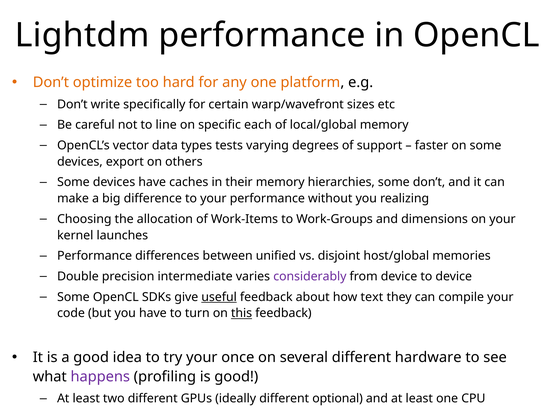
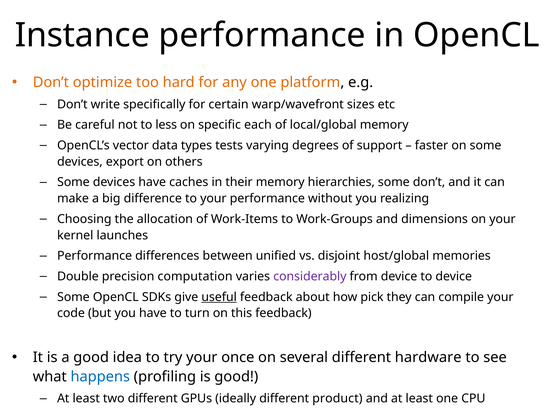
Lightdm: Lightdm -> Instance (82, 35)
line: line -> less (166, 125)
intermediate: intermediate -> computation (195, 277)
text: text -> pick (372, 297)
this underline: present -> none (242, 313)
happens colour: purple -> blue (100, 377)
optional: optional -> product (337, 399)
